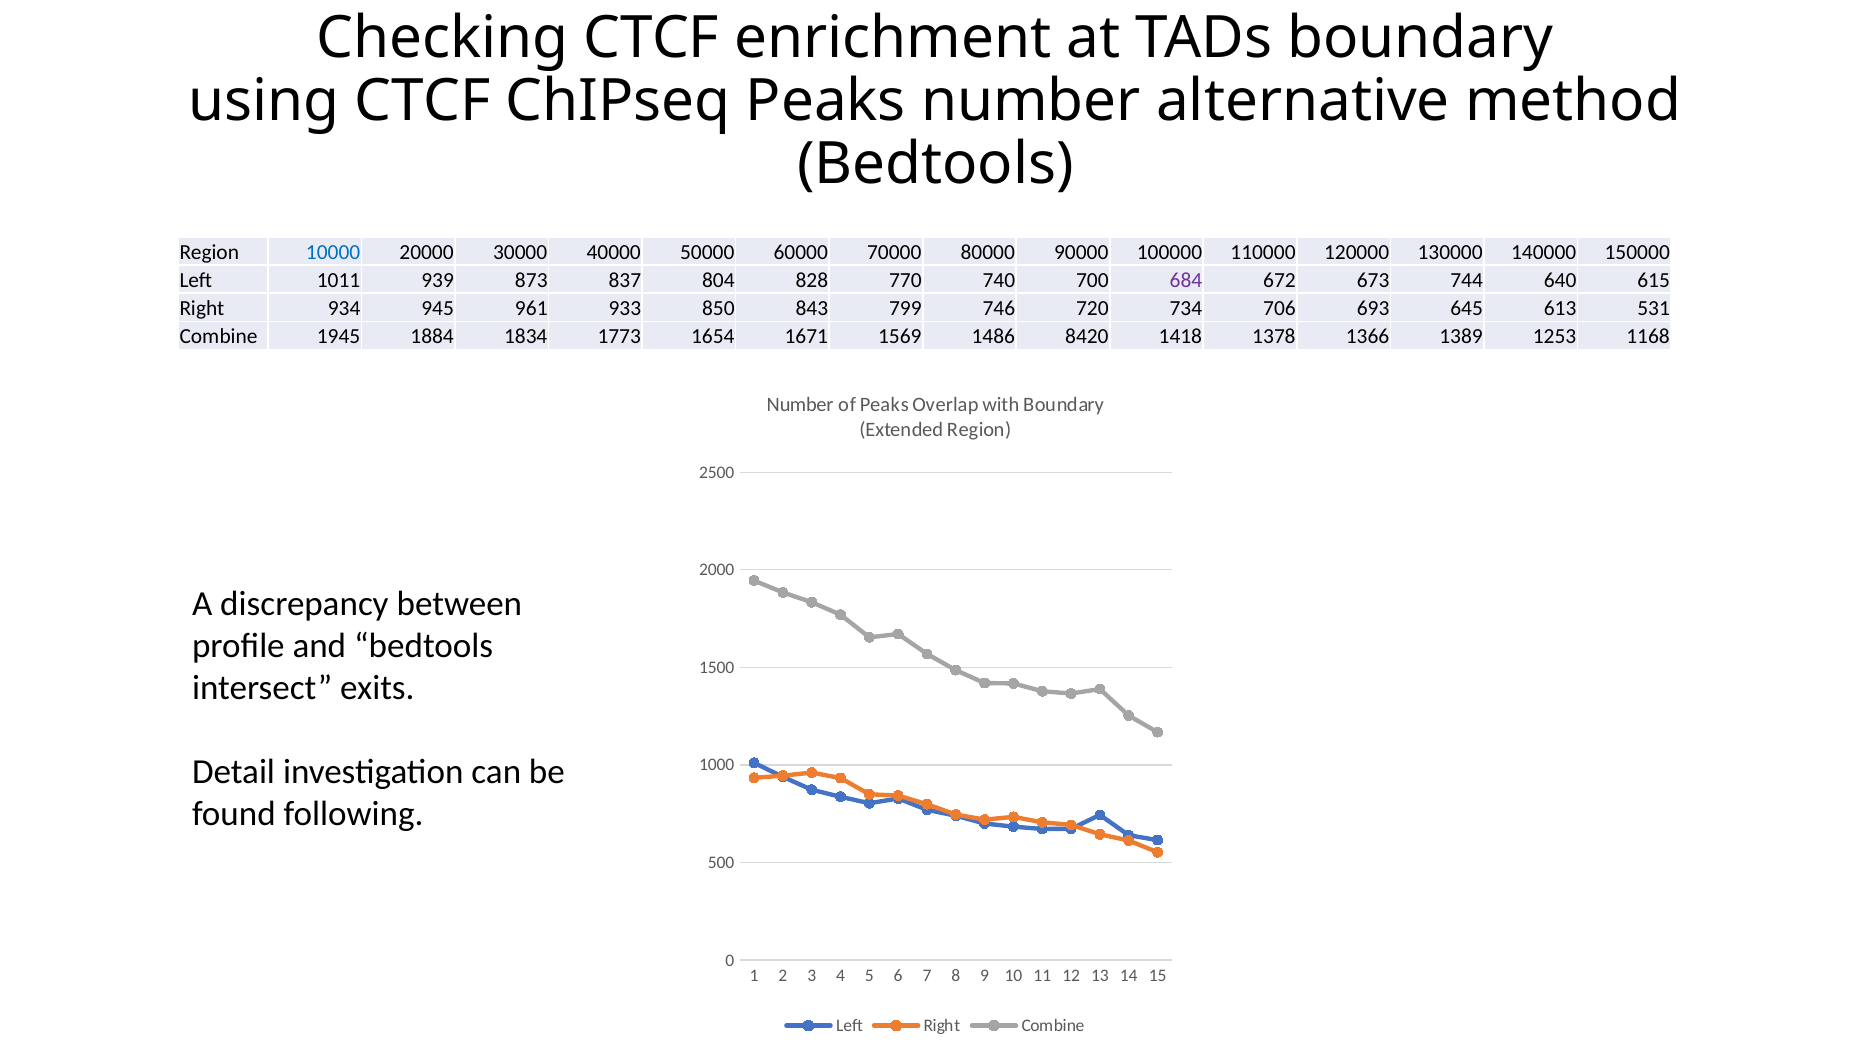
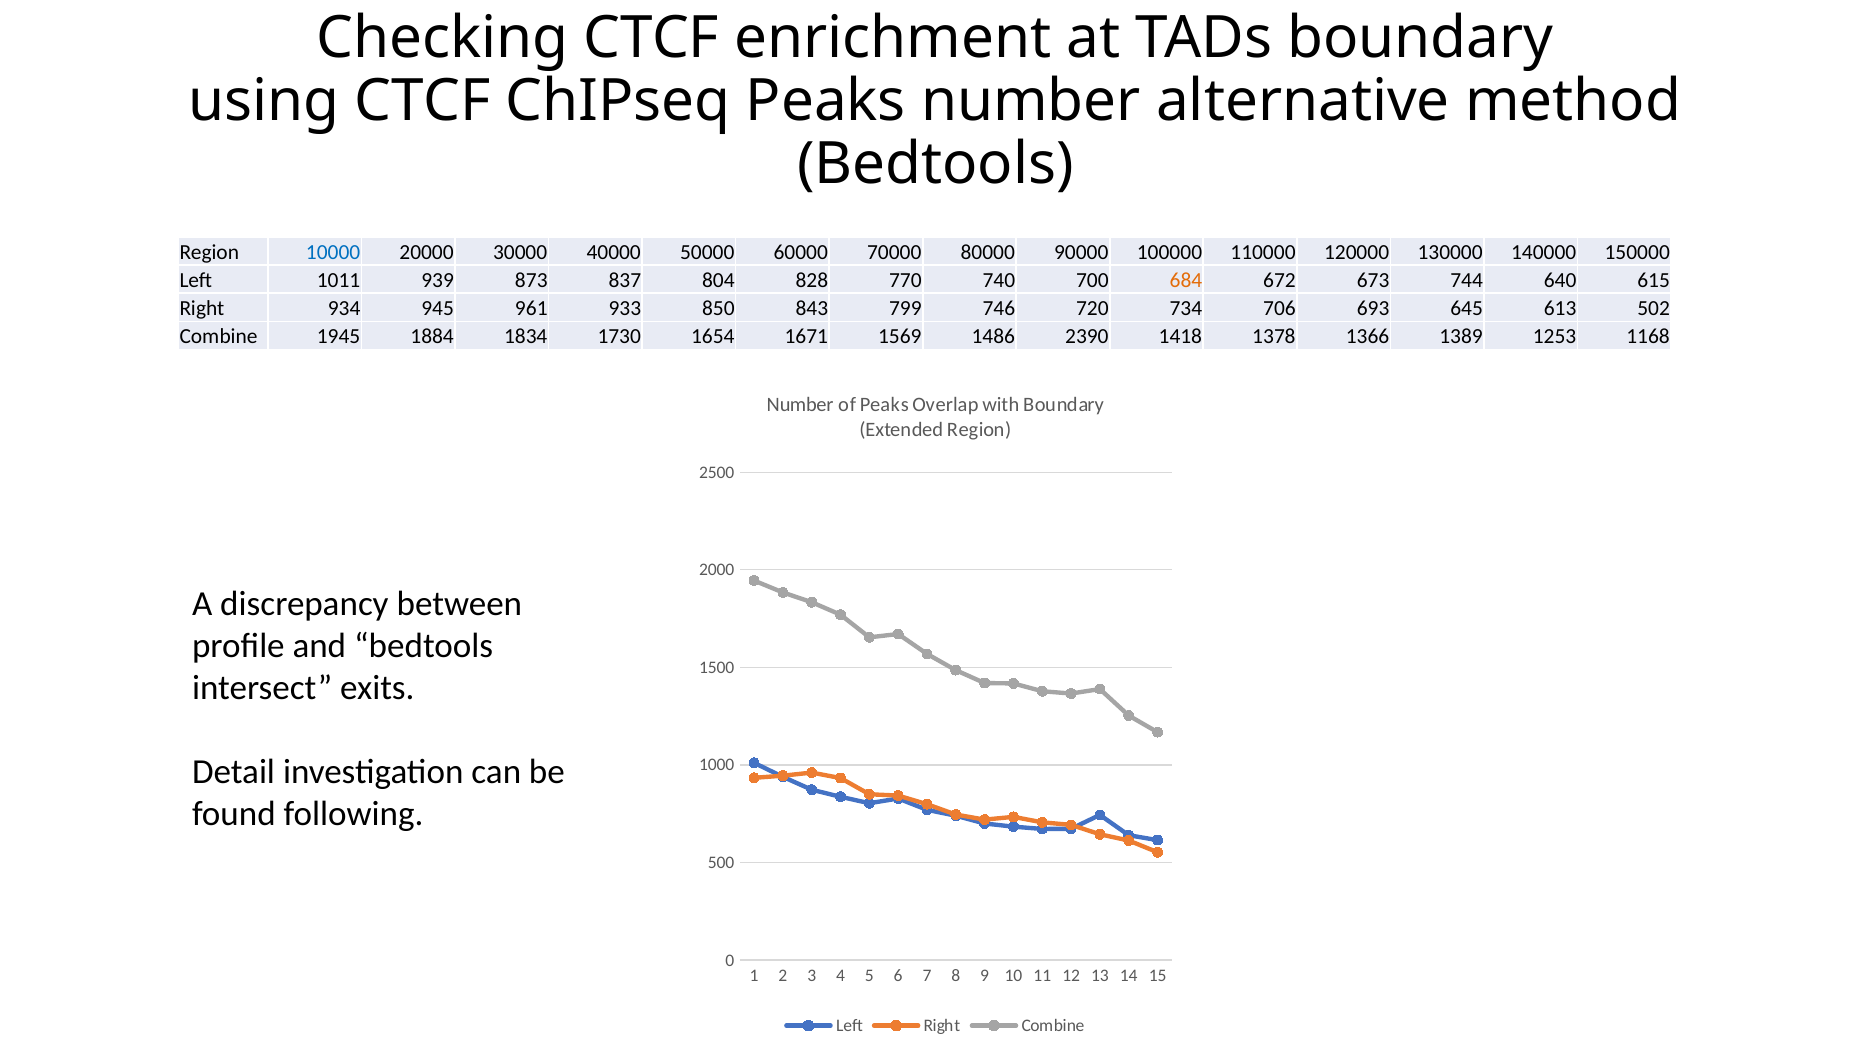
684 colour: purple -> orange (1186, 280)
531: 531 -> 502 (1654, 308)
1773: 1773 -> 1730 (619, 336)
8420: 8420 -> 2390 (1087, 336)
